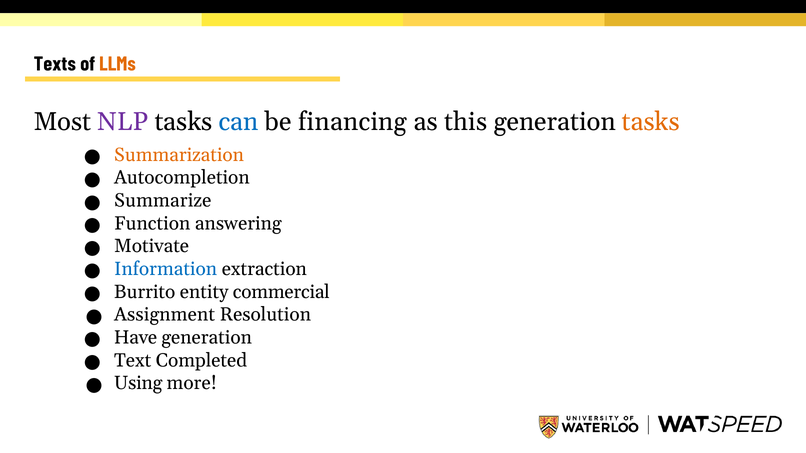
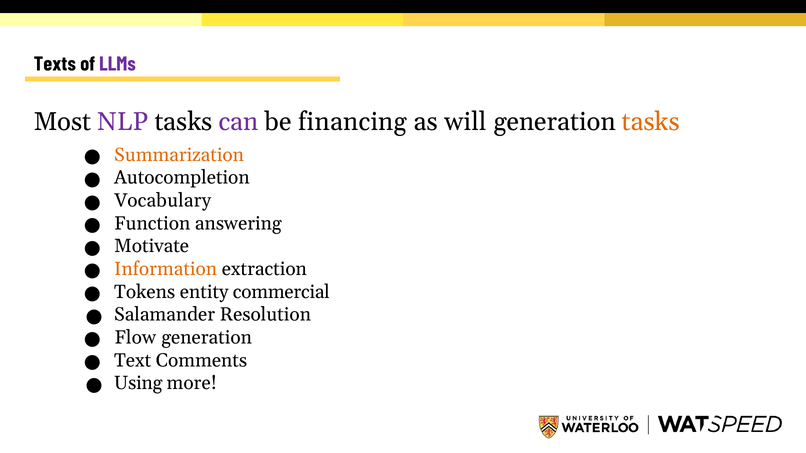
LLMs colour: orange -> purple (117, 64)
can colour: blue -> purple (239, 122)
this: this -> will (466, 122)
Summarize: Summarize -> Vocabulary (163, 201)
Information colour: blue -> orange (166, 269)
Burrito: Burrito -> Tokens (145, 292)
Assignment: Assignment -> Salamander (165, 315)
Have: Have -> Flow (135, 338)
Completed: Completed -> Comments (201, 361)
